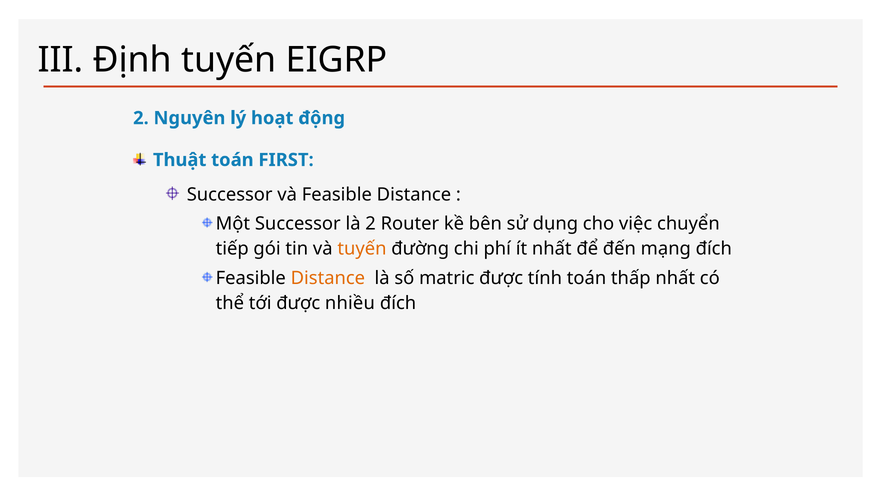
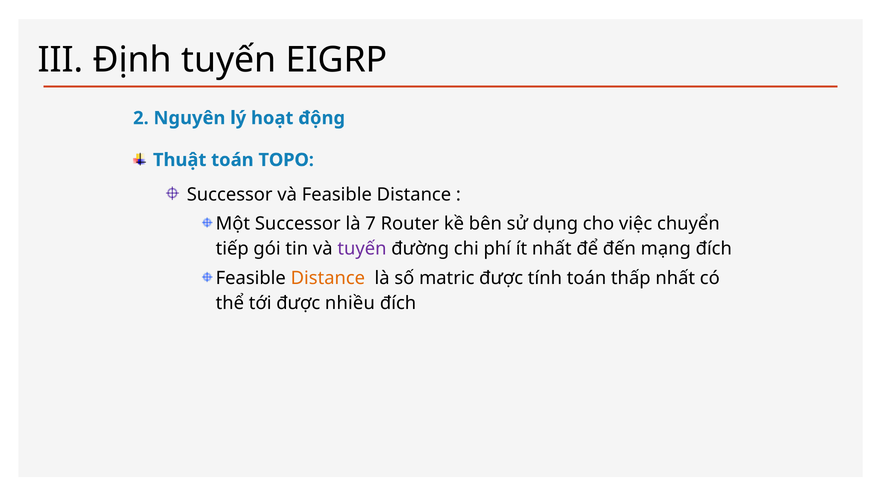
FIRST: FIRST -> TOPO (286, 160)
là 2: 2 -> 7 (371, 223)
tuyến colour: orange -> purple (362, 249)
